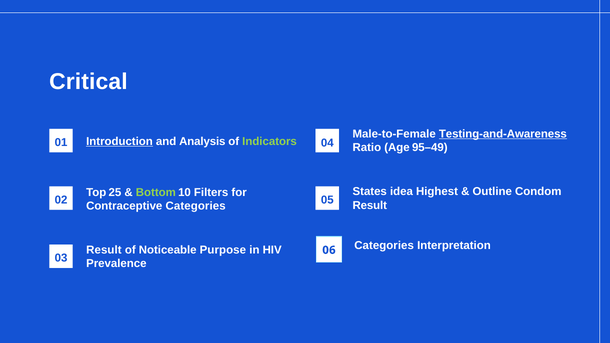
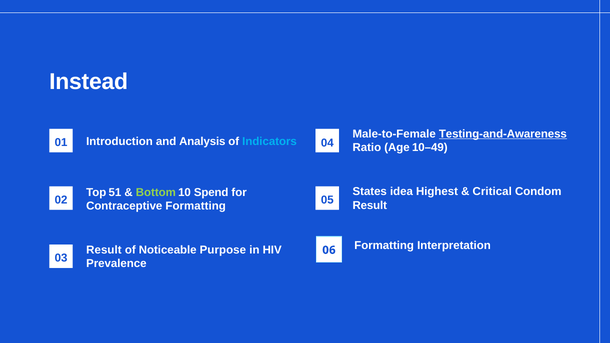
Critical: Critical -> Instead (89, 82)
Introduction underline: present -> none (119, 141)
Indicators colour: light green -> light blue (270, 141)
95–49: 95–49 -> 10–49 (430, 148)
Outline: Outline -> Critical (492, 192)
25: 25 -> 51 (115, 192)
Filters: Filters -> Spend (211, 192)
Contraceptive Categories: Categories -> Formatting (196, 206)
Categories: Categories -> Formatting (384, 245)
